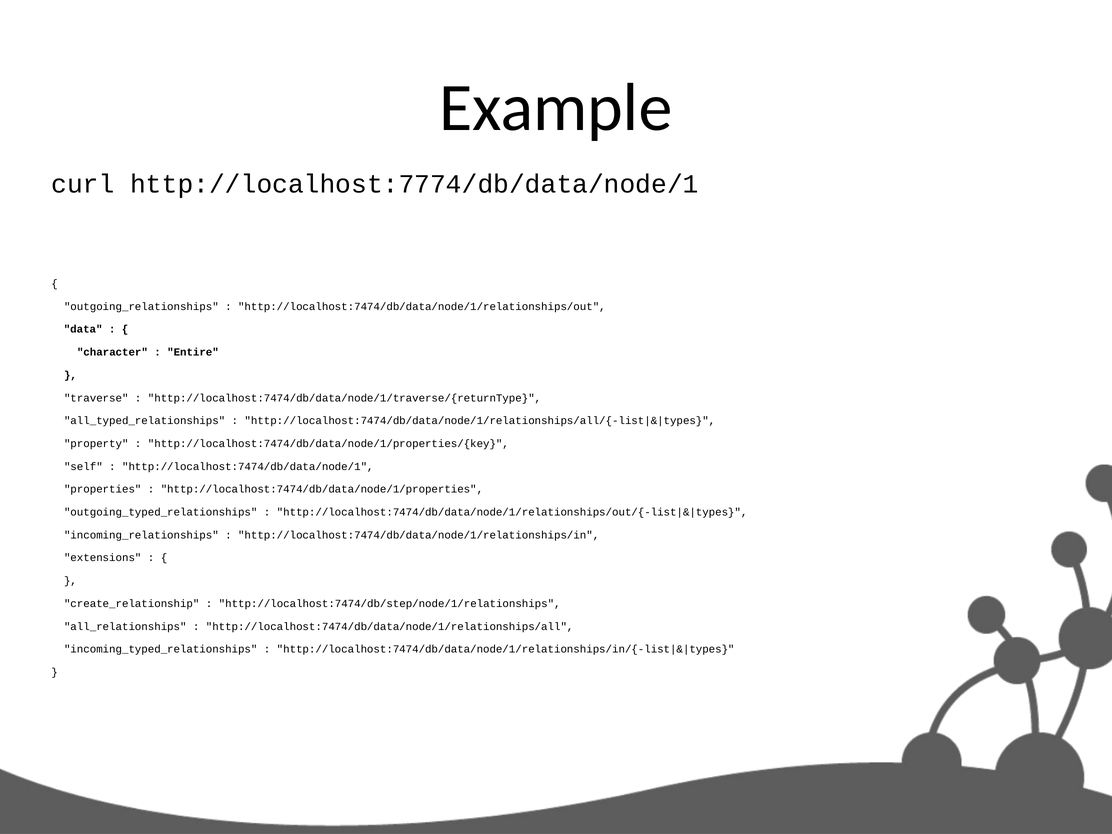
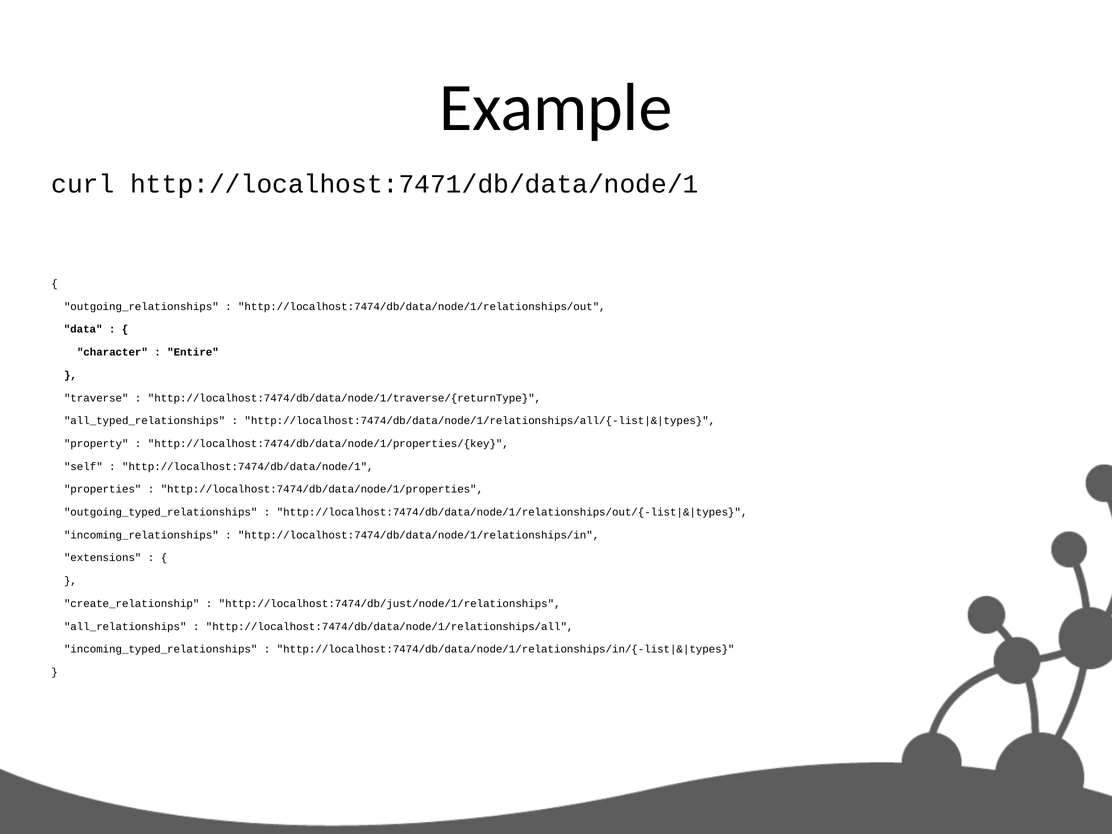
http://localhost:7774/db/data/node/1: http://localhost:7774/db/data/node/1 -> http://localhost:7471/db/data/node/1 (414, 184)
http://localhost:7474/db/step/node/1/relationships: http://localhost:7474/db/step/node/1/relationships -> http://localhost:7474/db/just/node/1/relationships (390, 604)
